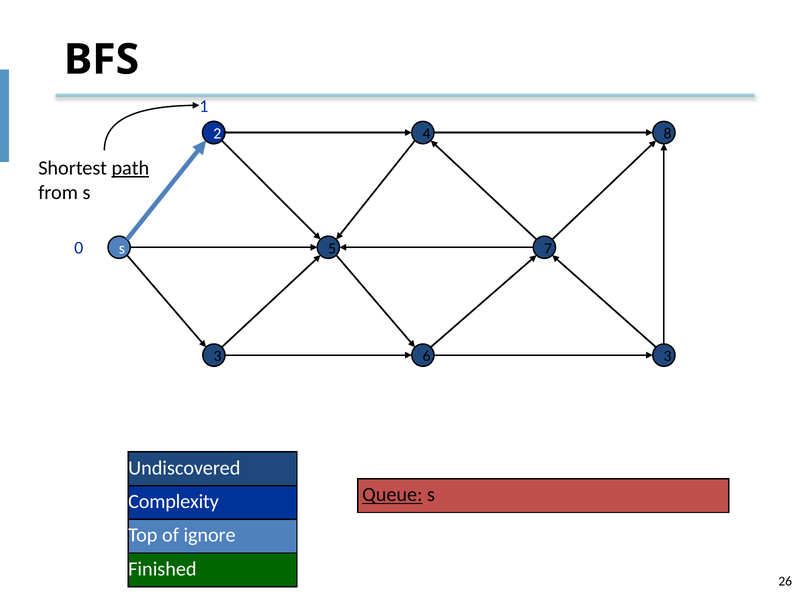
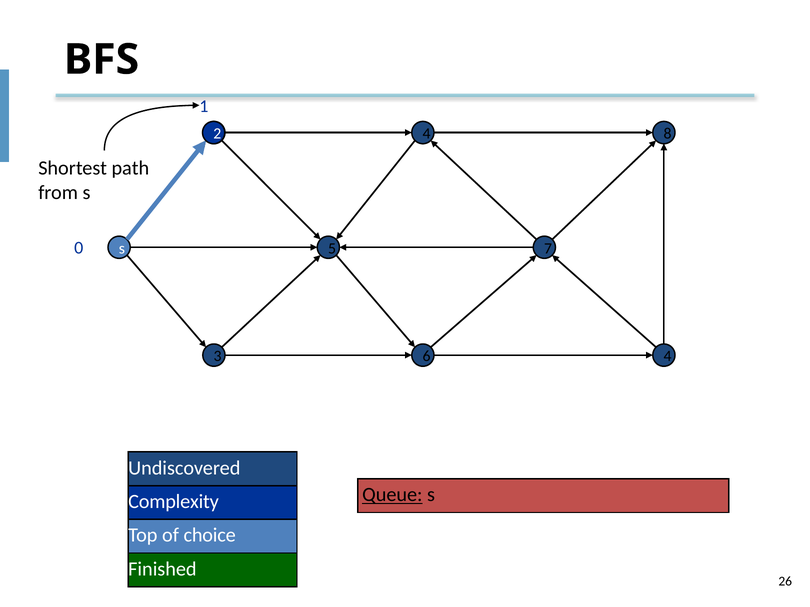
path underline: present -> none (130, 168)
6 3: 3 -> 4 (668, 356)
ignore: ignore -> choice (210, 536)
